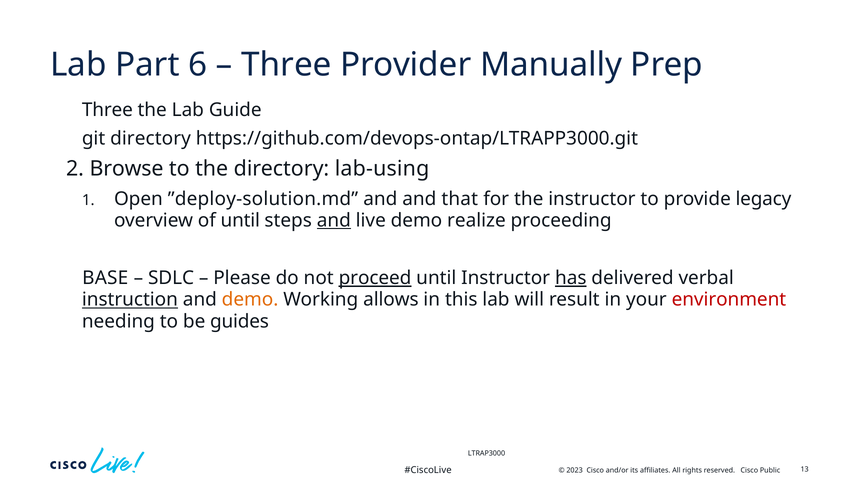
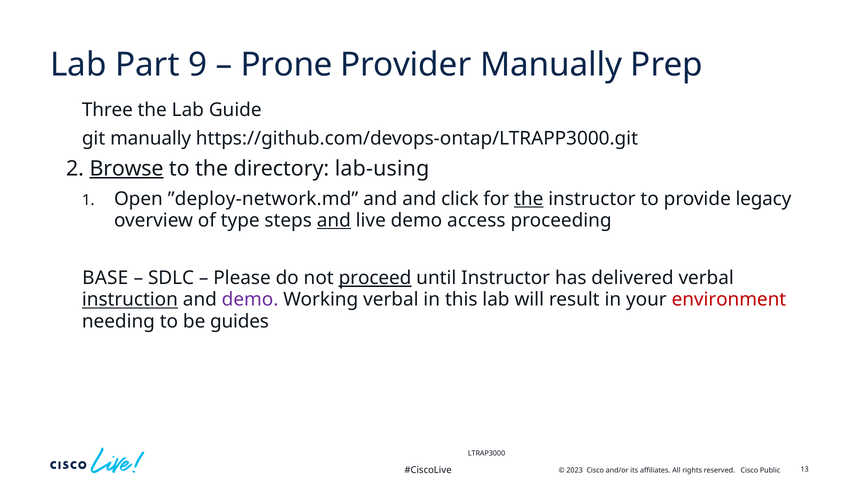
6: 6 -> 9 (198, 65)
Three: Three -> Prone (287, 65)
git directory: directory -> manually (151, 139)
Browse underline: none -> present (127, 169)
”deploy-solution.md: ”deploy-solution.md -> ”deploy-network.md (263, 199)
that: that -> click (460, 199)
the underline: none -> present (529, 199)
of until: until -> type (240, 221)
realize: realize -> access (476, 221)
has underline: present -> none (571, 278)
demo colour: orange -> purple (250, 300)
Working allows: allows -> verbal (391, 300)
